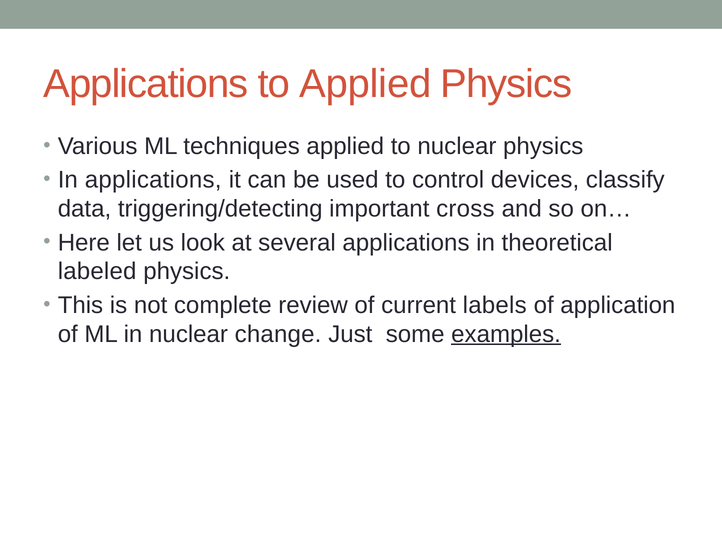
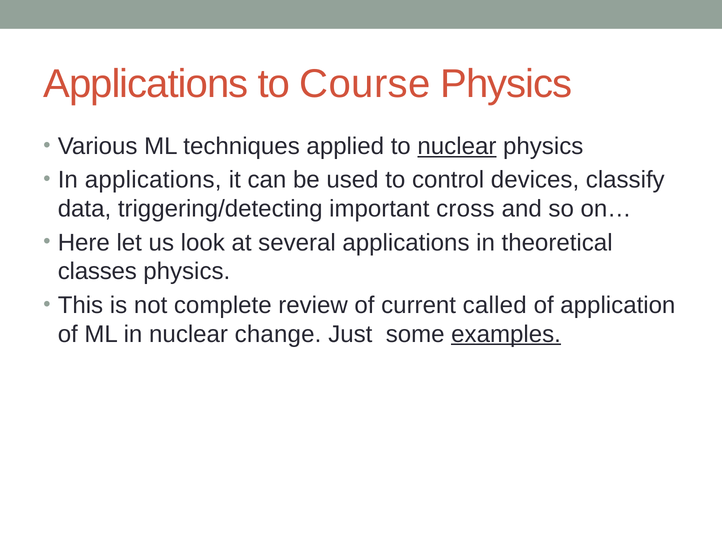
to Applied: Applied -> Course (365, 84)
nuclear underline: none -> present (457, 146)
labeled: labeled -> classes (97, 271)
labels: labels -> called (495, 305)
